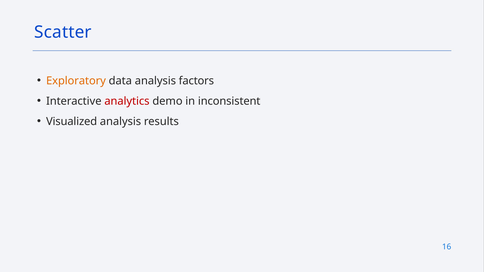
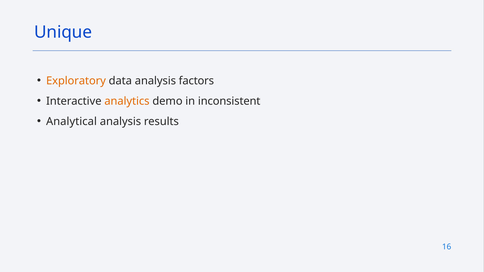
Scatter: Scatter -> Unique (63, 32)
analytics colour: red -> orange (127, 101)
Visualized: Visualized -> Analytical (72, 122)
